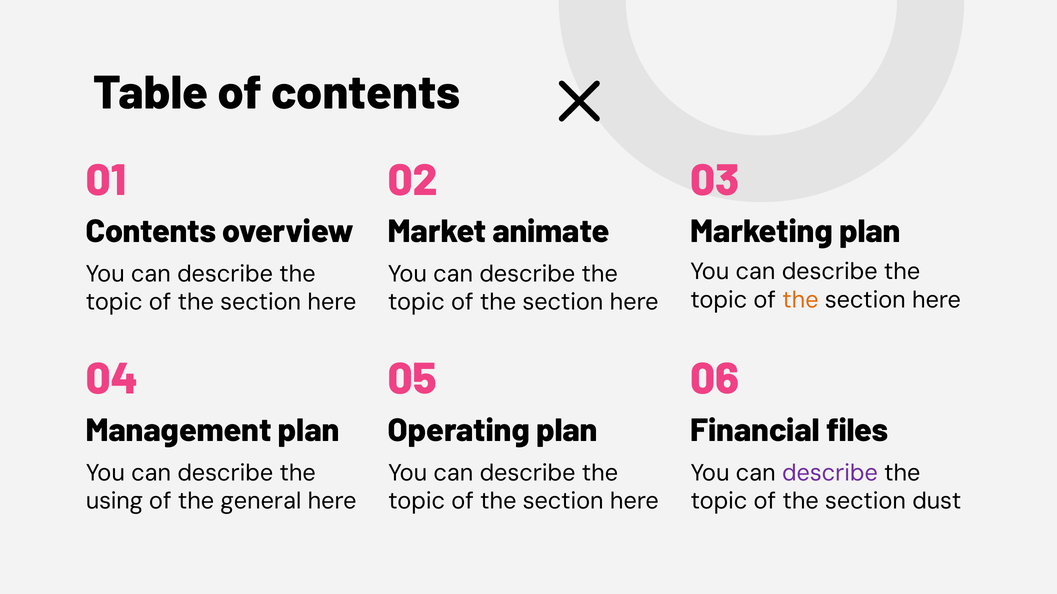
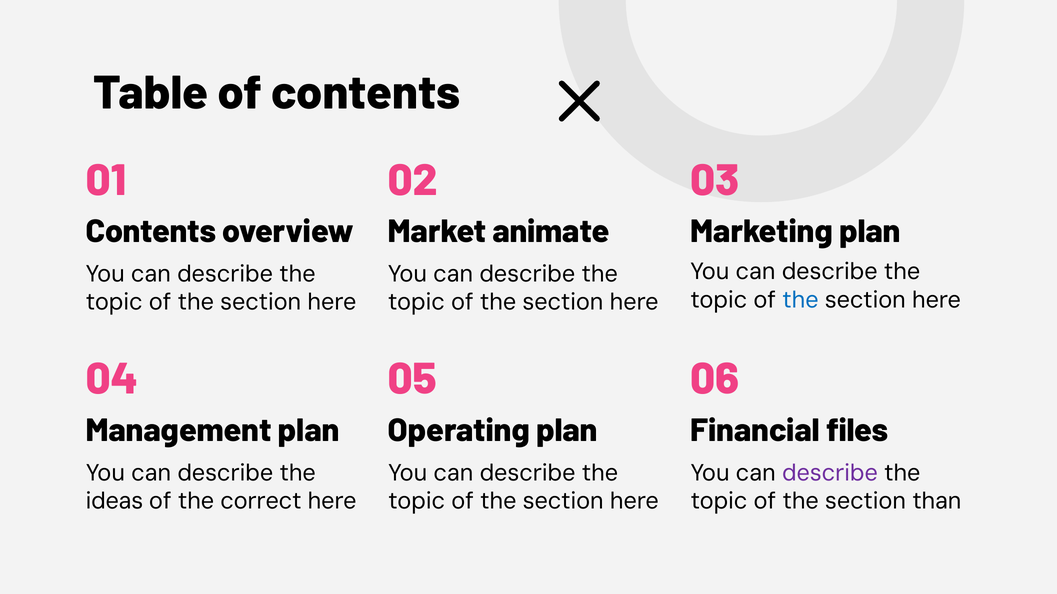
the colour: orange -> blue (800, 300)
using: using -> ideas (114, 501)
general: general -> correct (261, 501)
dust: dust -> than (937, 501)
